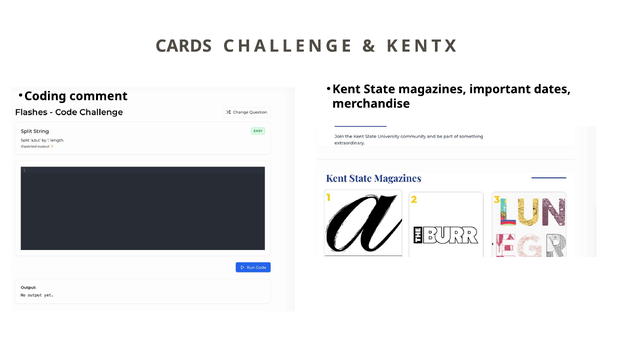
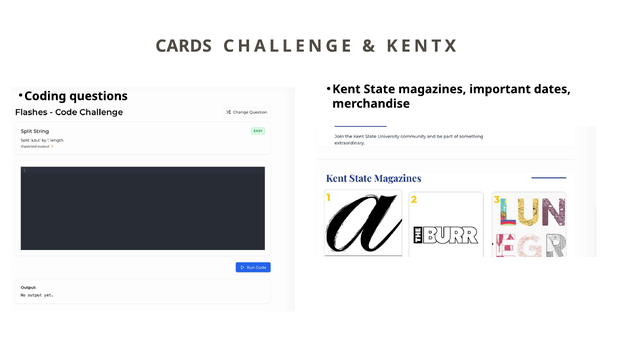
comment: comment -> questions (99, 96)
